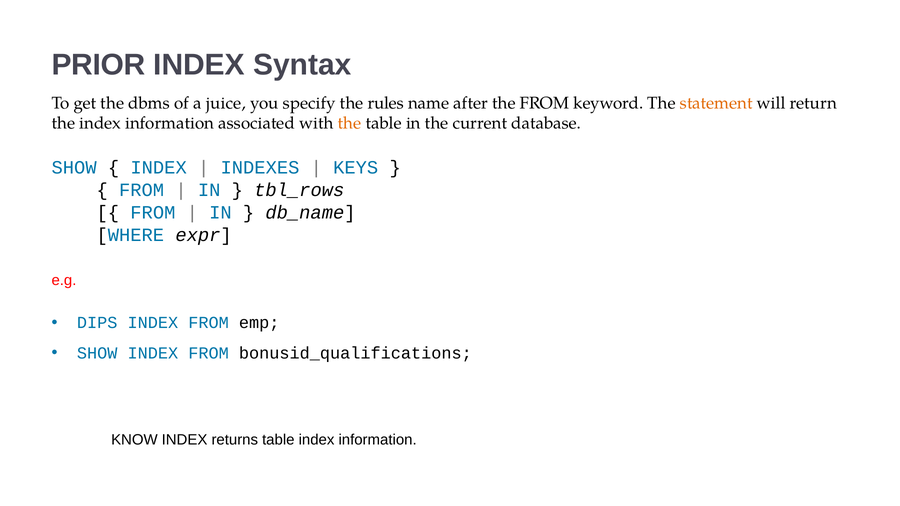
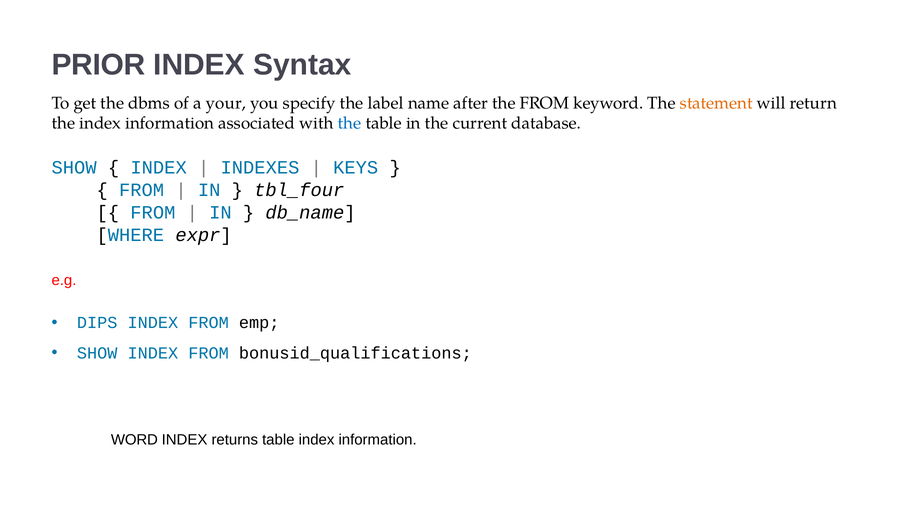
juice: juice -> your (226, 103)
rules: rules -> label (386, 103)
the colour: orange -> blue (350, 123)
tbl_rows: tbl_rows -> tbl_four (299, 190)
KNOW: KNOW -> WORD (134, 440)
